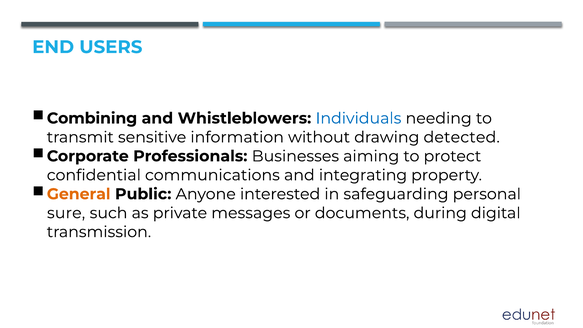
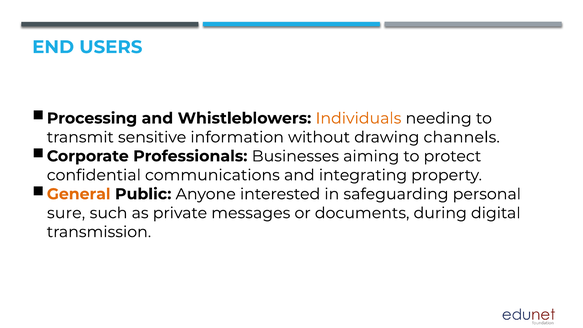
Combining: Combining -> Processing (92, 118)
Individuals colour: blue -> orange (359, 118)
detected: detected -> channels (462, 137)
